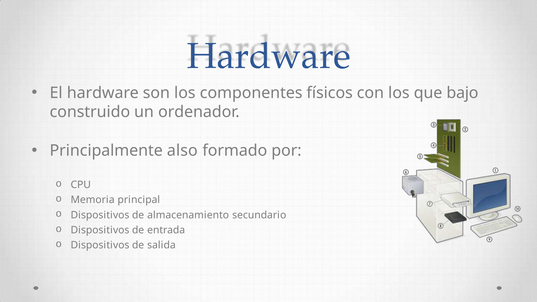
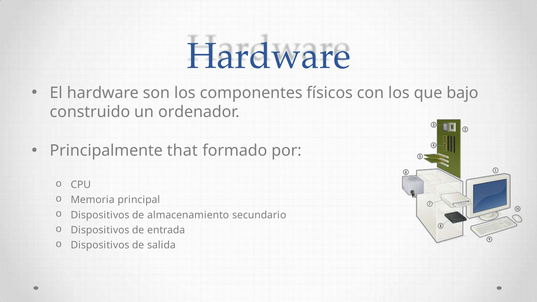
also: also -> that (182, 151)
